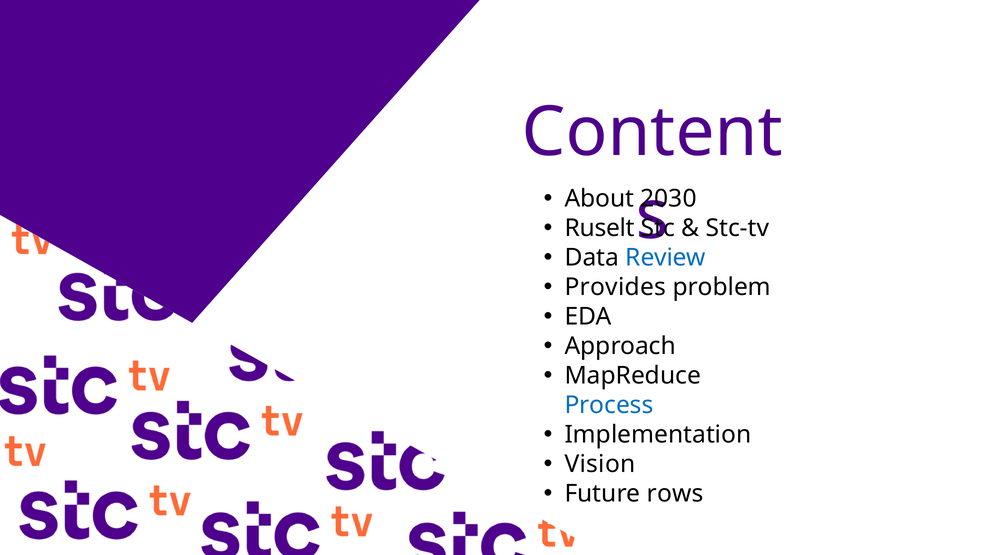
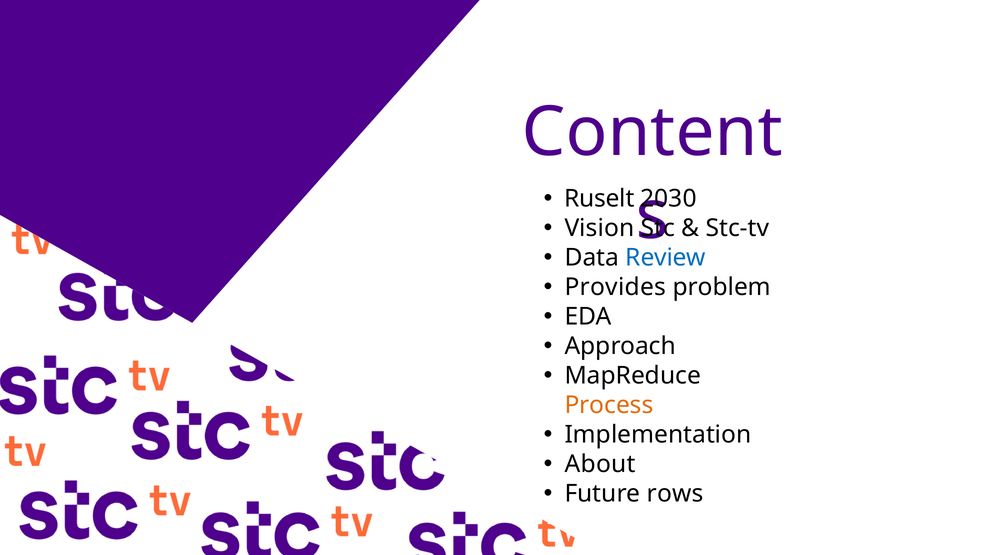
About: About -> Ruselt (599, 199)
Ruselt: Ruselt -> Vision (599, 229)
Process colour: blue -> orange (609, 406)
Vision: Vision -> About (600, 465)
